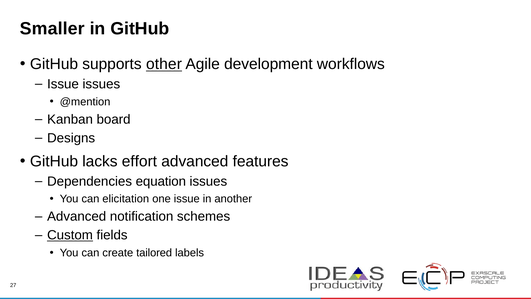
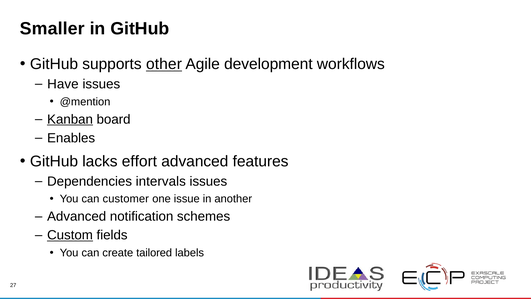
Issue: Issue -> Have (63, 84)
Kanban underline: none -> present (70, 119)
Designs: Designs -> Enables (71, 138)
equation: equation -> intervals (161, 181)
elicitation: elicitation -> customer (126, 199)
